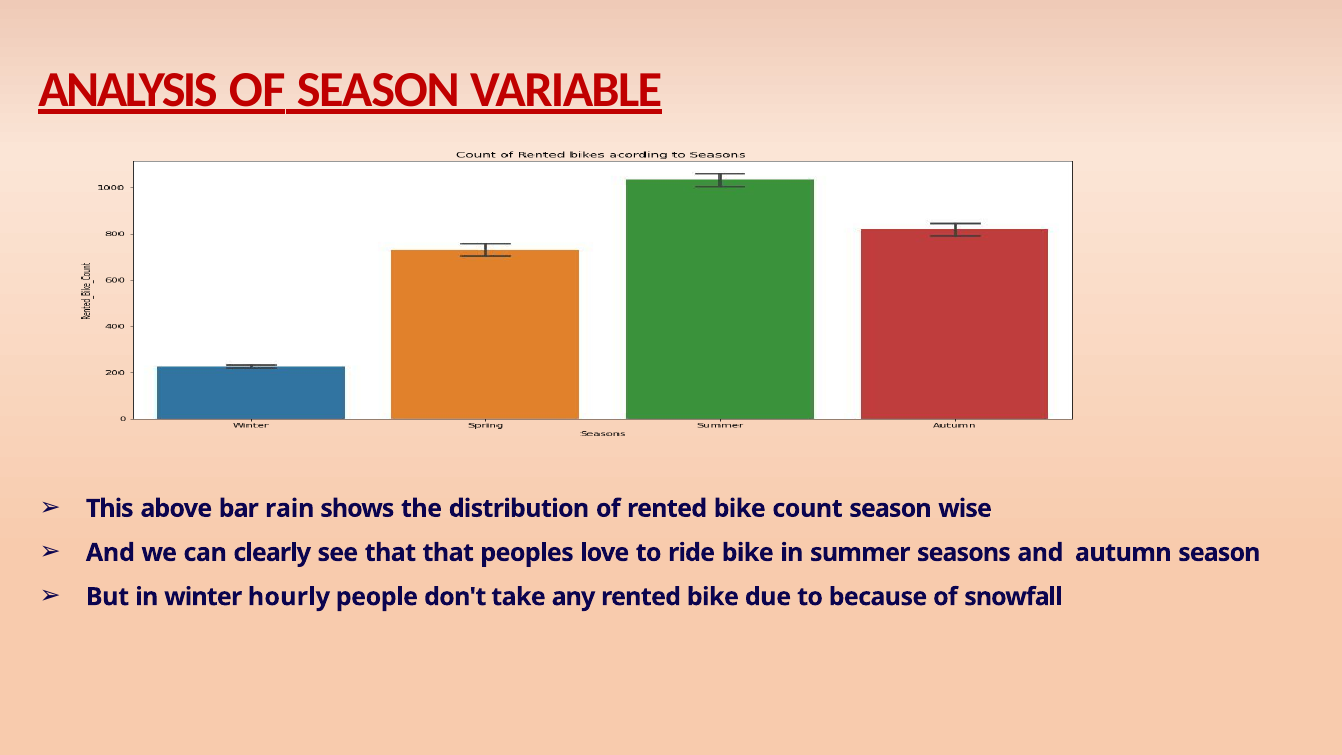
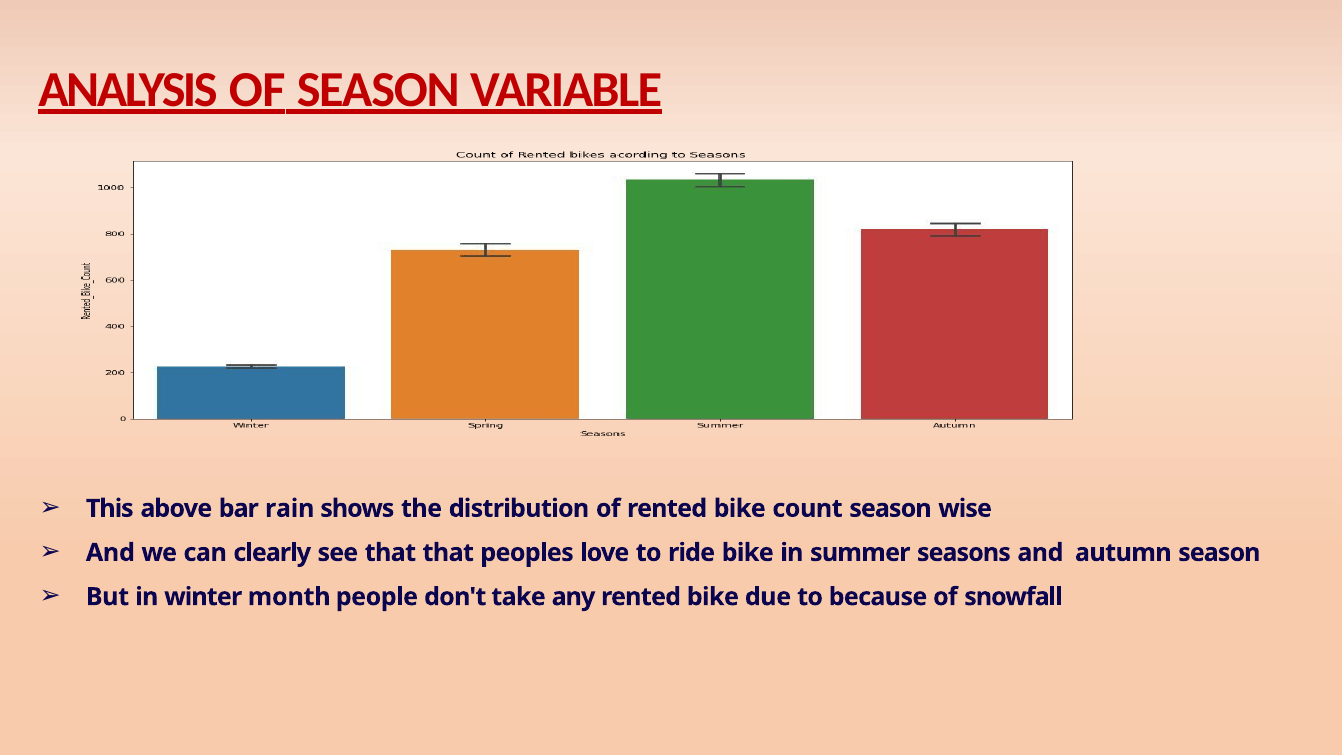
hourly: hourly -> month (289, 597)
